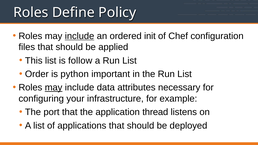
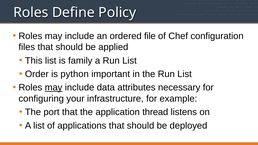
include underline: present -> none (80, 36)
init: init -> file (150, 36)
follow: follow -> family (80, 61)
